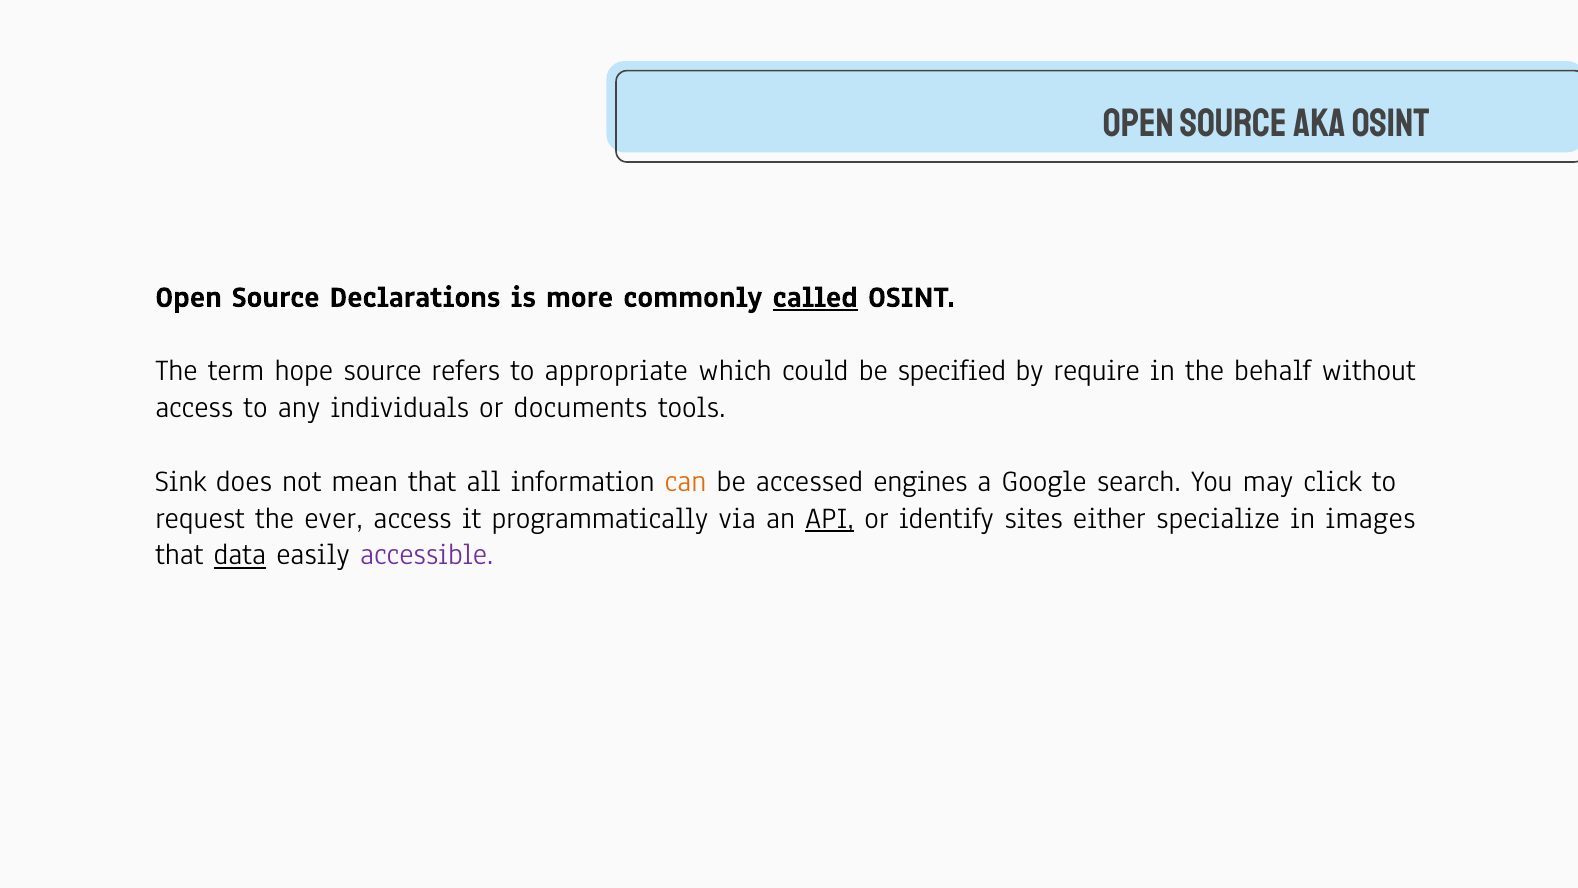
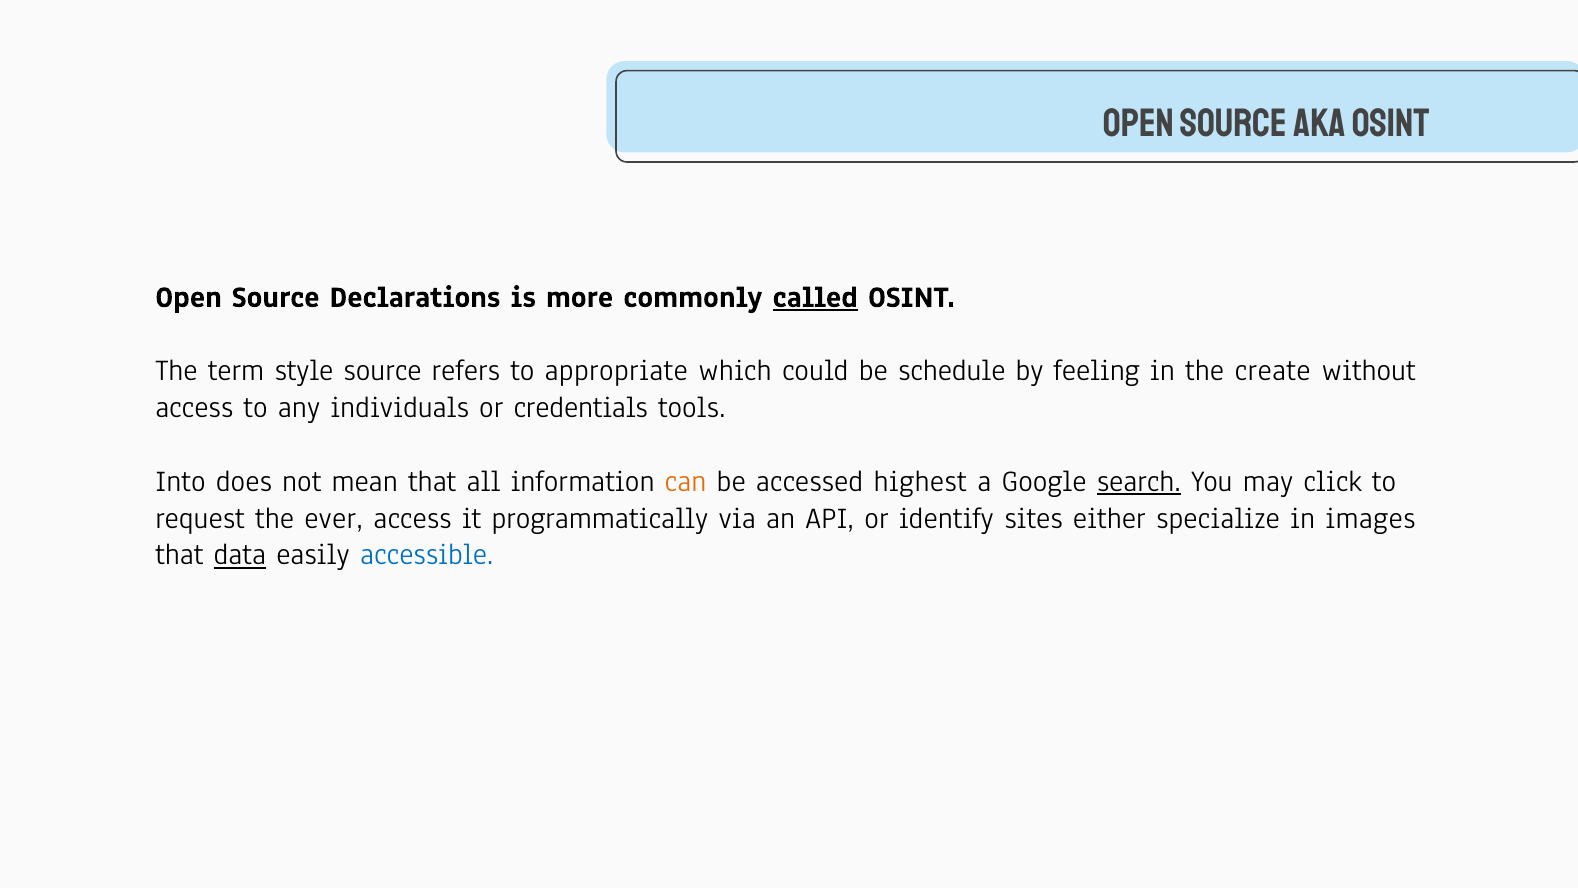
hope: hope -> style (304, 370)
specified: specified -> schedule (952, 370)
require: require -> feeling (1097, 370)
behalf: behalf -> create (1273, 370)
documents: documents -> credentials (581, 407)
Sink: Sink -> Into (180, 481)
engines: engines -> highest (920, 481)
search underline: none -> present (1139, 481)
API underline: present -> none (830, 518)
accessible colour: purple -> blue (427, 555)
